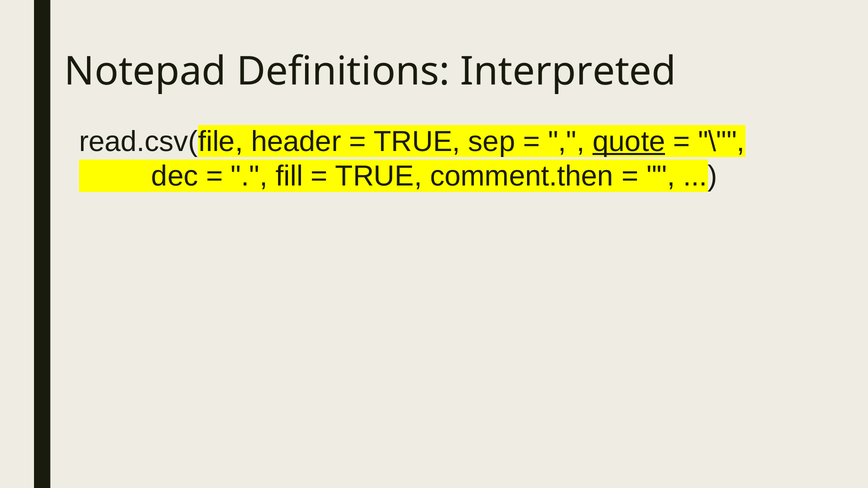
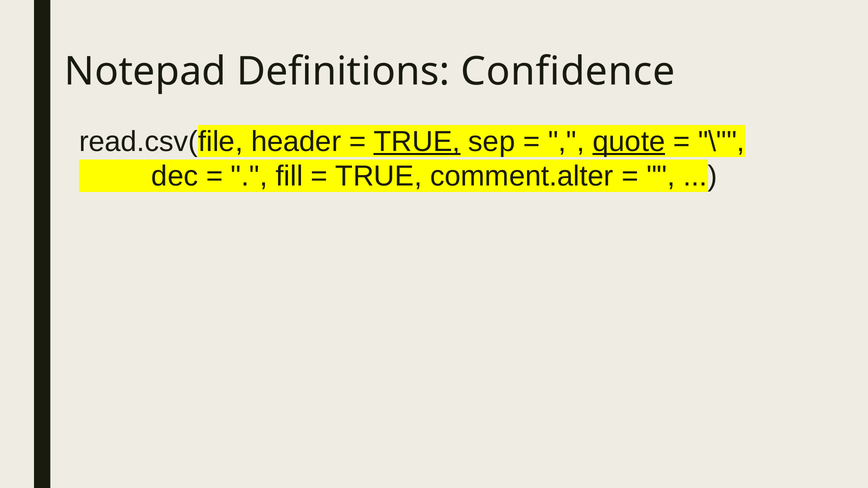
Interpreted: Interpreted -> Confidence (568, 72)
TRUE underline: none -> present (417, 142)
comment.then: comment.then -> comment.alter (522, 176)
